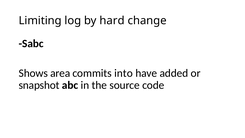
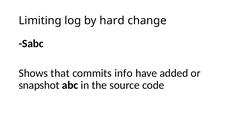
area: area -> that (60, 73)
into: into -> info (124, 73)
